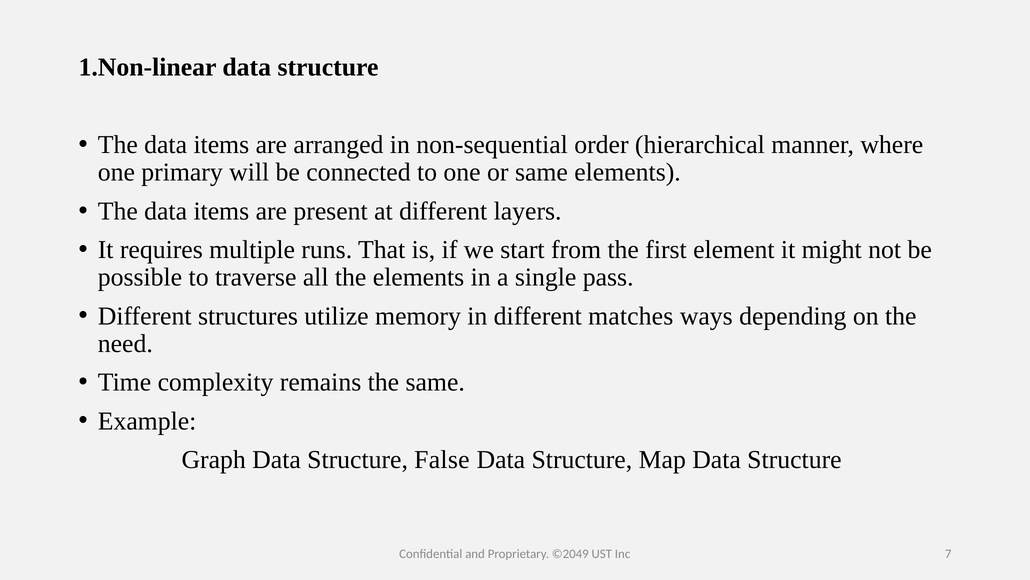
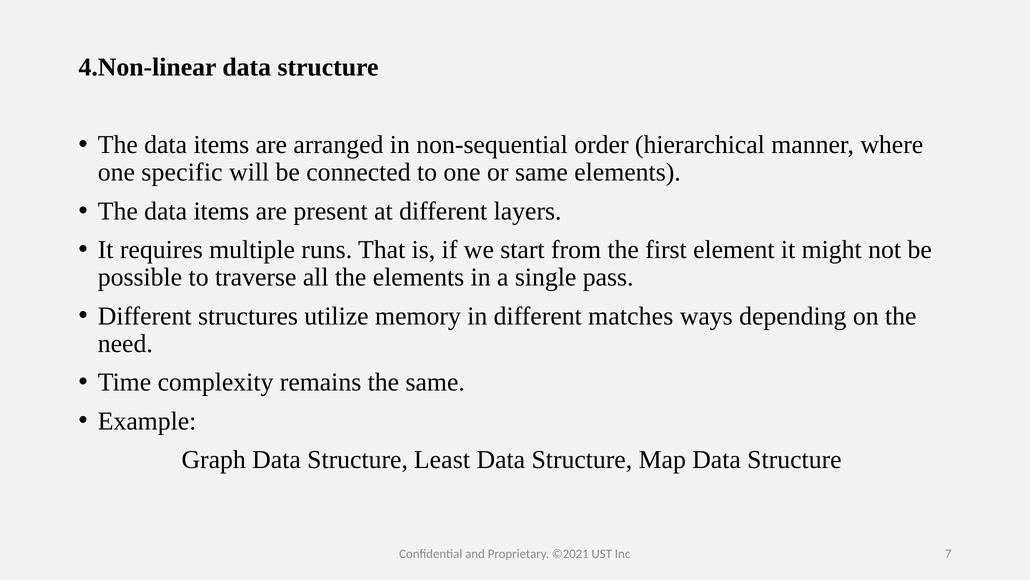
1.Non-linear: 1.Non-linear -> 4.Non-linear (147, 67)
primary: primary -> specific (182, 172)
False: False -> Least (442, 459)
©2049: ©2049 -> ©2021 (570, 553)
